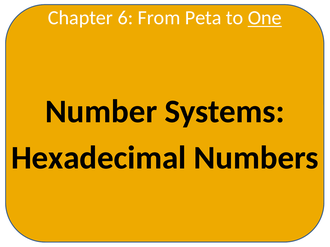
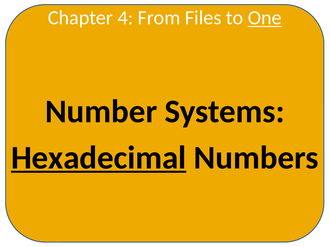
6: 6 -> 4 (125, 18)
Peta: Peta -> Files (203, 18)
Hexadecimal underline: none -> present (99, 158)
